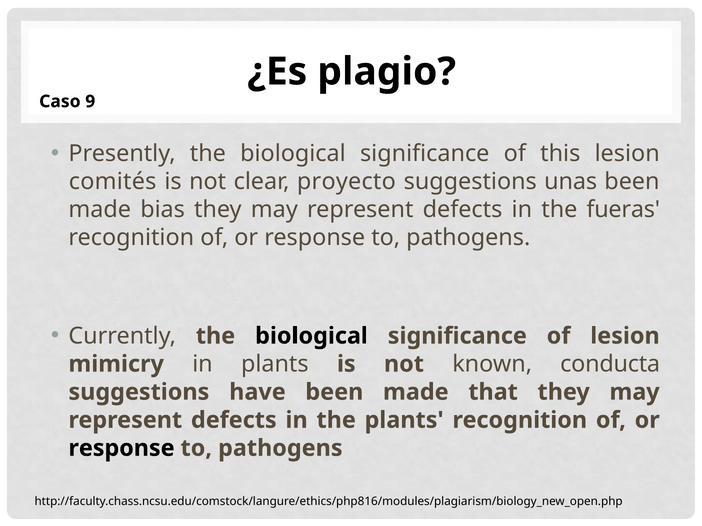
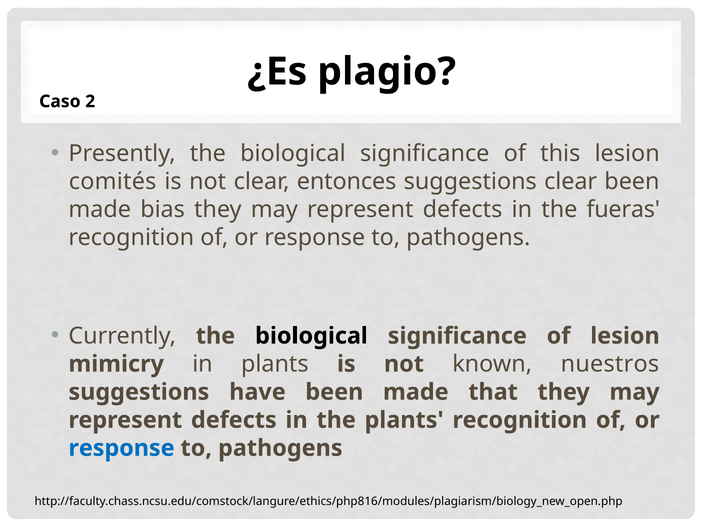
9: 9 -> 2 (90, 102)
proyecto: proyecto -> entonces (347, 182)
suggestions unas: unas -> clear (571, 182)
conducta: conducta -> nuestros (610, 364)
response colour: black -> blue (122, 449)
